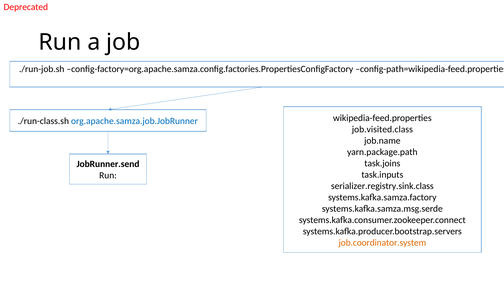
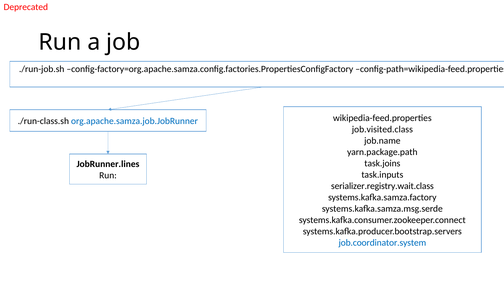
JobRunner.send: JobRunner.send -> JobRunner.lines (108, 164)
serializer.registry.sink.class: serializer.registry.sink.class -> serializer.registry.wait.class (382, 186)
job.coordinator.system colour: orange -> blue (382, 243)
